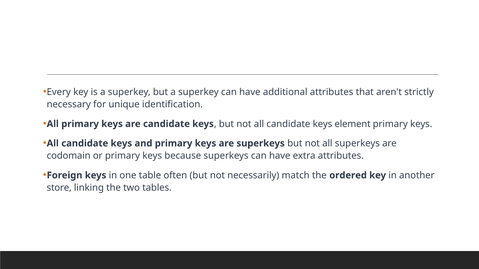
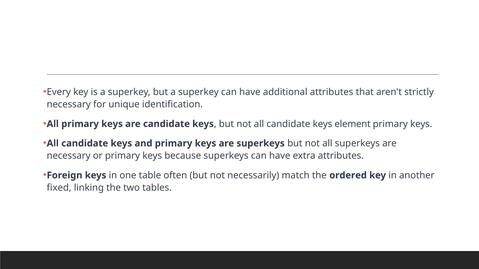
codomain: codomain -> necessary (69, 156)
store: store -> fixed (59, 188)
